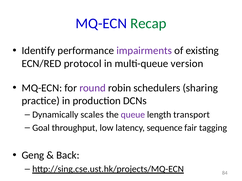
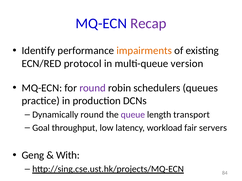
Recap colour: green -> purple (148, 23)
impairments colour: purple -> orange (144, 51)
sharing: sharing -> queues (200, 88)
Dynamically scales: scales -> round (92, 115)
sequence: sequence -> workload (165, 128)
tagging: tagging -> servers (213, 128)
Back: Back -> With (68, 156)
